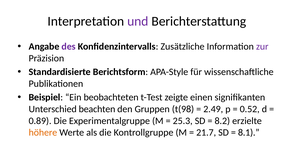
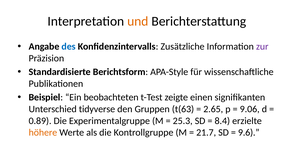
und colour: purple -> orange (138, 21)
des colour: purple -> blue (69, 47)
beachten: beachten -> tidyverse (97, 109)
t(98: t(98 -> t(63 (183, 109)
2.49: 2.49 -> 2.65 (213, 109)
0.52: 0.52 -> 9.06 (250, 109)
8.2: 8.2 -> 8.4 (222, 121)
8.1: 8.1 -> 9.6 (249, 133)
